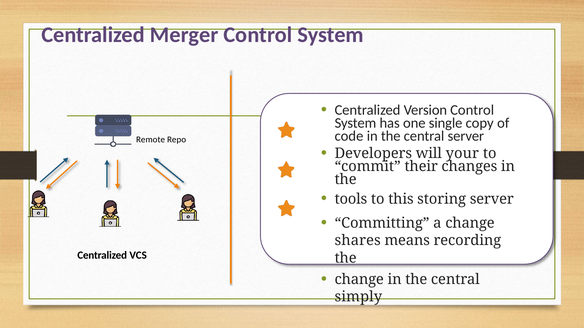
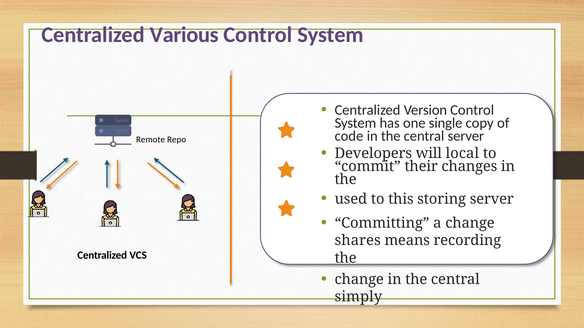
Merger: Merger -> Various (184, 35)
your: your -> local (462, 154)
tools: tools -> used (351, 199)
